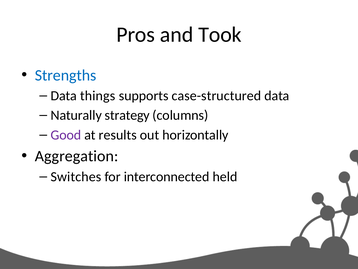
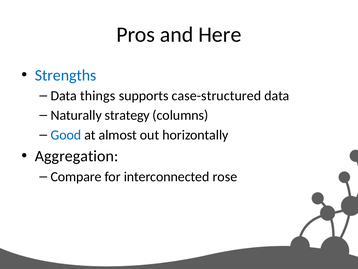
Took: Took -> Here (220, 35)
Good colour: purple -> blue (66, 135)
results: results -> almost (118, 135)
Switches: Switches -> Compare (76, 176)
held: held -> rose (225, 176)
